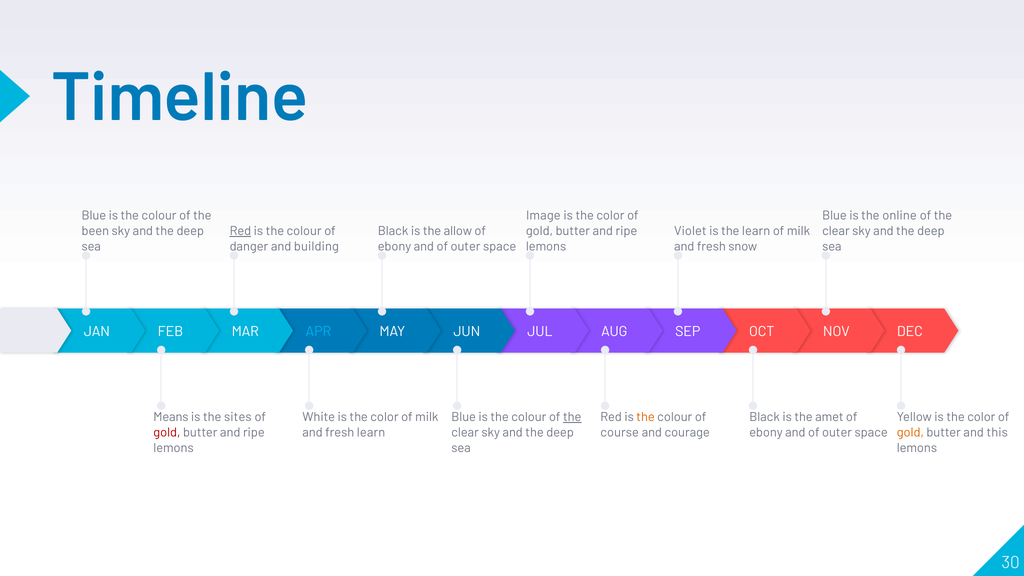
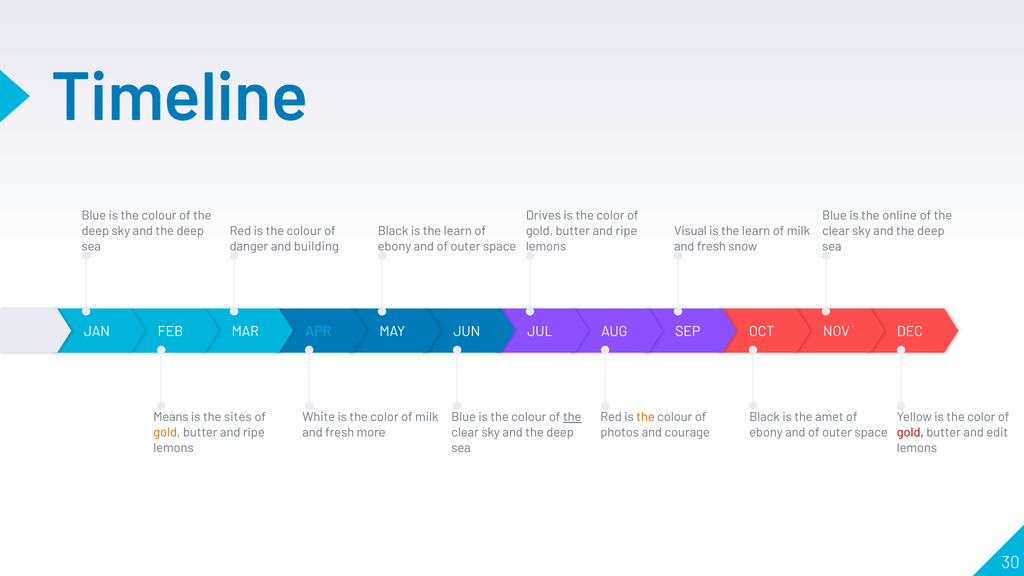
Image: Image -> Drives (543, 216)
been: been -> deep (95, 231)
Red underline: present -> none (240, 231)
Black is the allow: allow -> learn (458, 231)
Violet: Violet -> Visual (690, 231)
gold colour: red -> orange (167, 433)
fresh learn: learn -> more (371, 433)
course: course -> photos (620, 433)
gold colour: orange -> red (910, 433)
this: this -> edit (997, 433)
